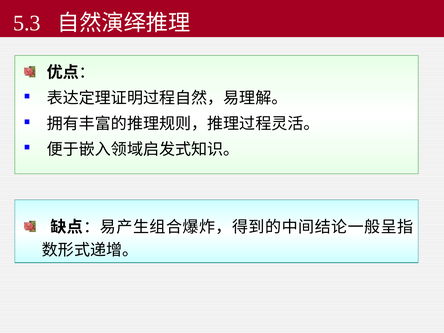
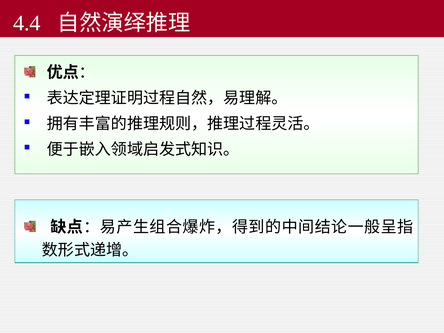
5.3: 5.3 -> 4.4 (27, 23)
